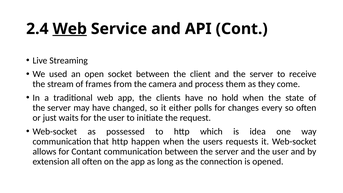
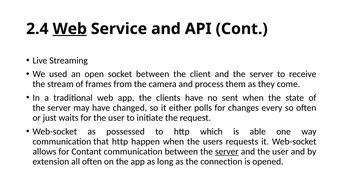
hold: hold -> sent (230, 98)
idea: idea -> able (258, 131)
server underline: none -> present (227, 151)
